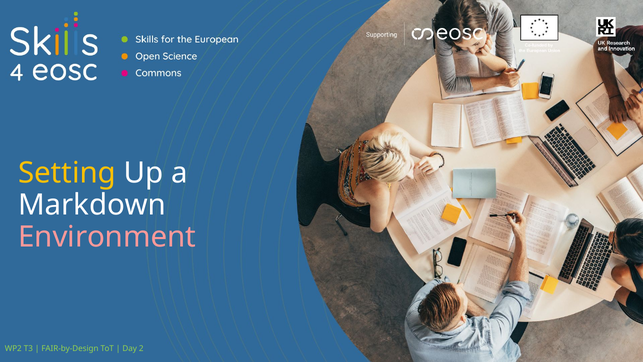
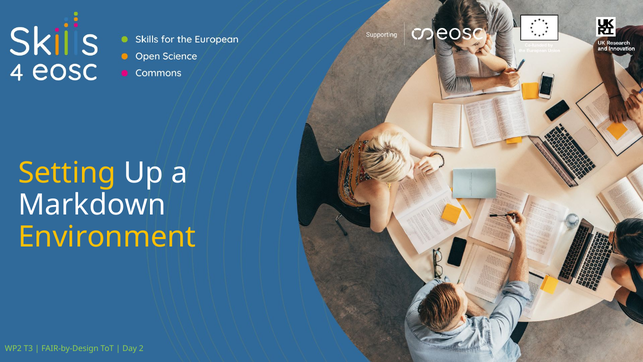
Environment colour: pink -> yellow (107, 237)
